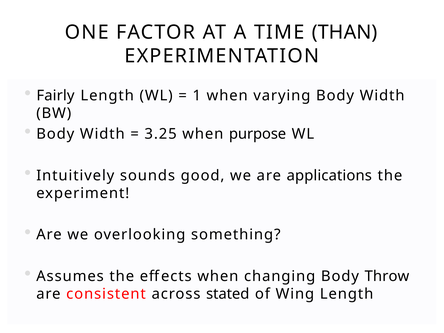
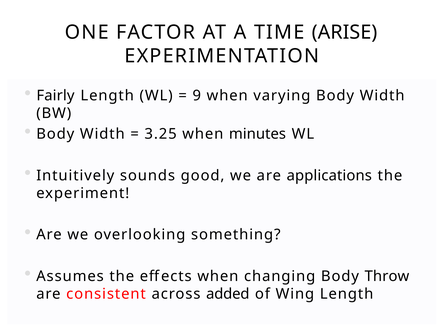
THAN: THAN -> ARISE (345, 32)
1: 1 -> 9 (197, 96)
purpose: purpose -> minutes (257, 134)
stated: stated -> added (228, 294)
